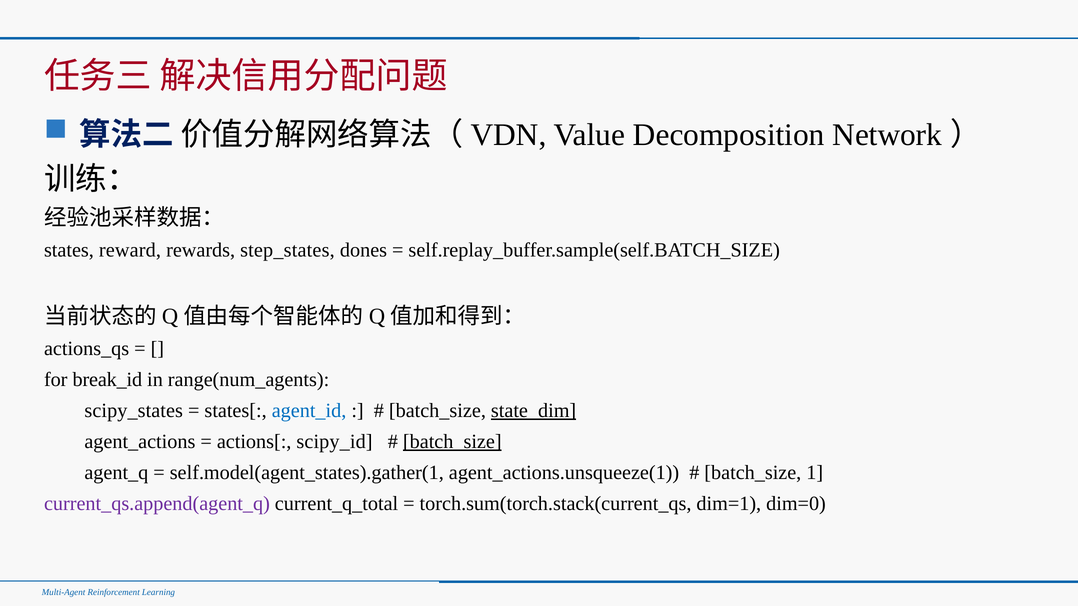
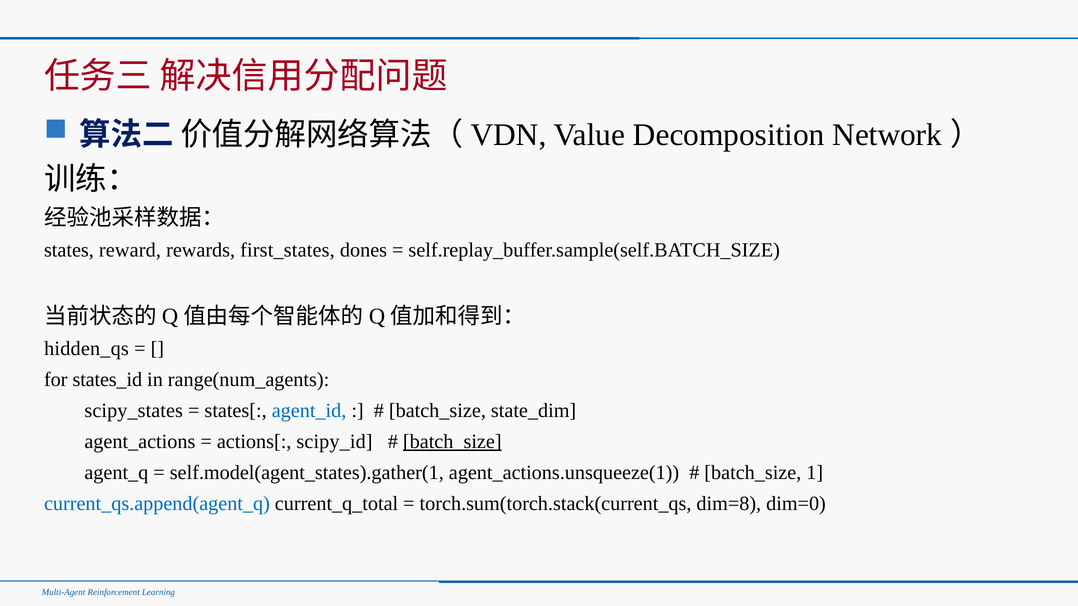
step_states: step_states -> first_states (287, 250)
actions_qs: actions_qs -> hidden_qs (87, 349)
break_id: break_id -> states_id (107, 380)
state_dim underline: present -> none (534, 411)
current_qs.append(agent_q colour: purple -> blue (157, 504)
dim=1: dim=1 -> dim=8 (729, 504)
